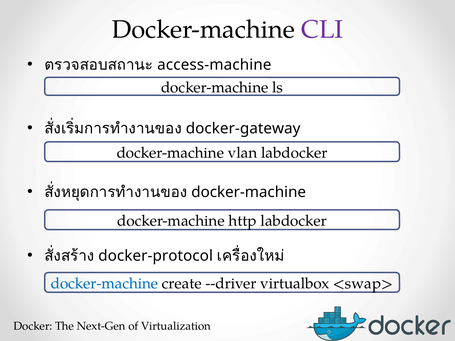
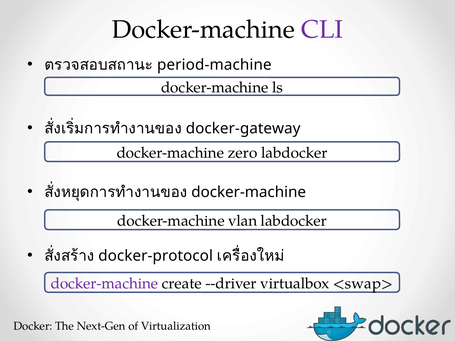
access-machine: access-machine -> period-machine (214, 65)
vlan: vlan -> zero (243, 153)
http: http -> vlan (243, 221)
docker-machine colour: blue -> purple (104, 284)
